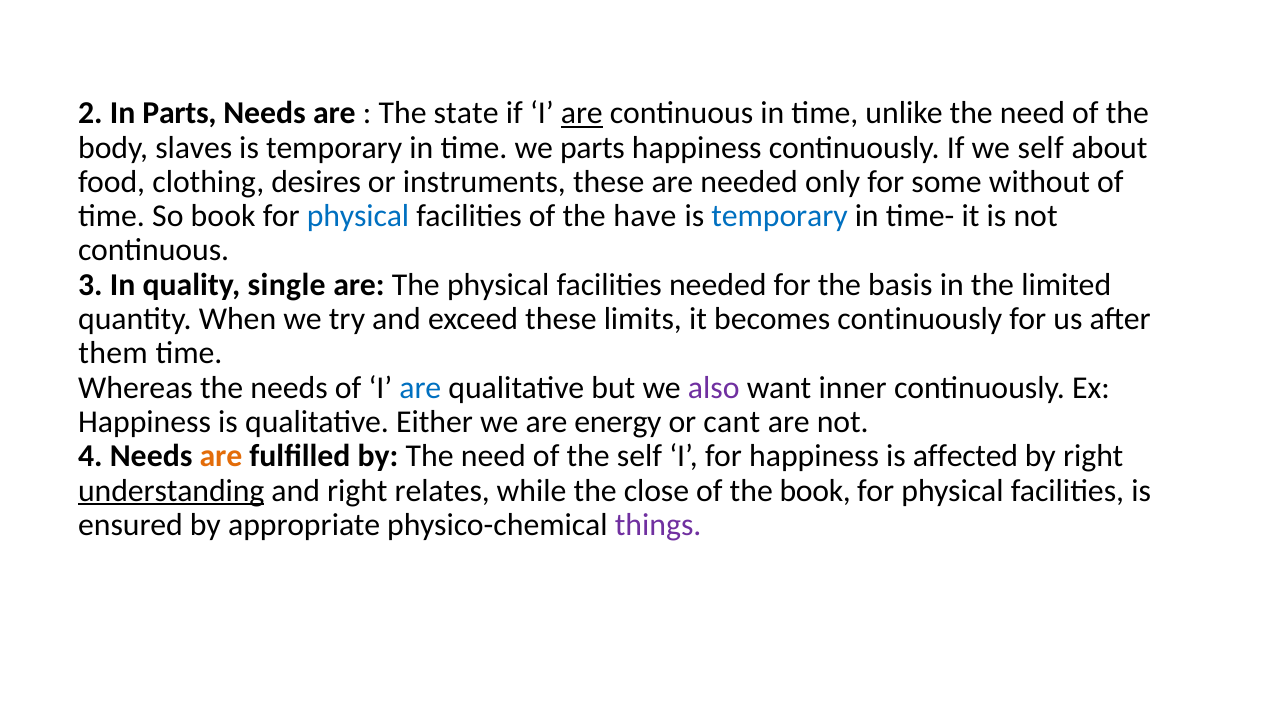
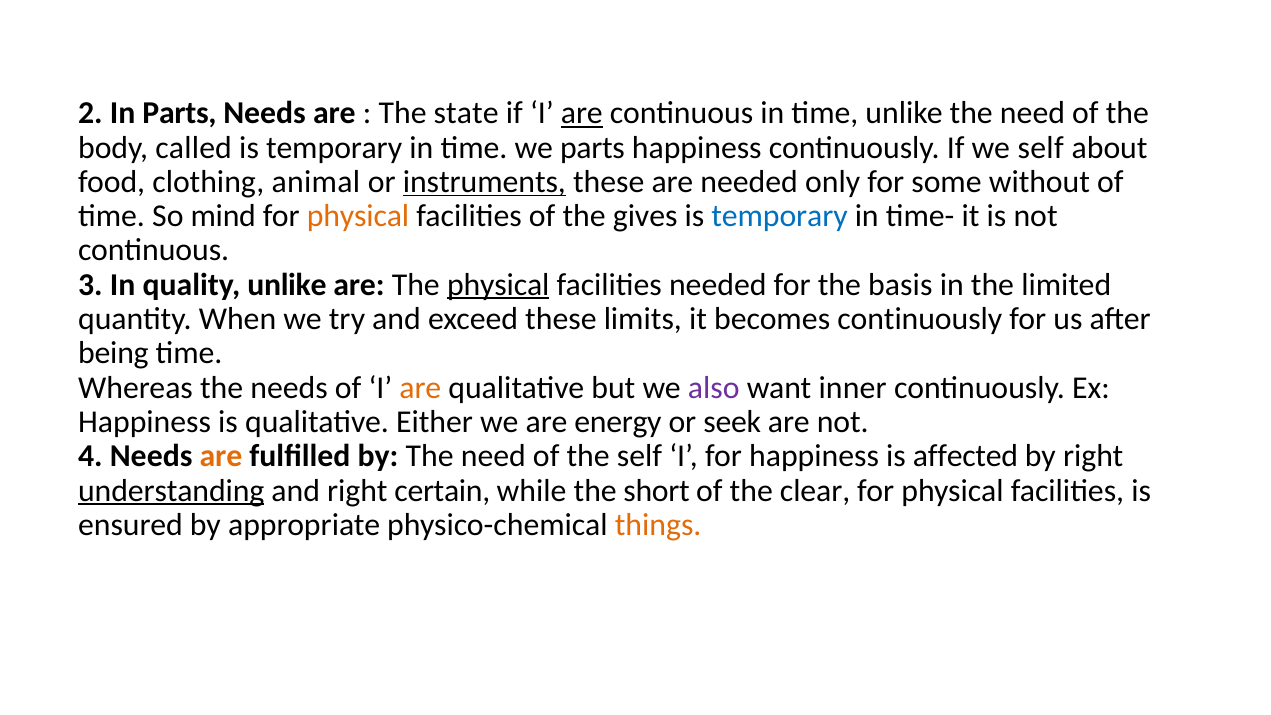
slaves: slaves -> called (194, 148)
desires: desires -> animal (316, 182)
instruments underline: none -> present (484, 182)
So book: book -> mind (223, 216)
physical colour: blue -> orange (358, 216)
have: have -> gives (645, 216)
quality single: single -> unlike (287, 285)
physical underline: none -> present (498, 285)
them: them -> being (113, 353)
are colour: blue -> orange (420, 388)
cant: cant -> seek (732, 422)
relates: relates -> certain (442, 491)
close: close -> short (657, 491)
the book: book -> clear (815, 491)
things colour: purple -> orange (658, 525)
